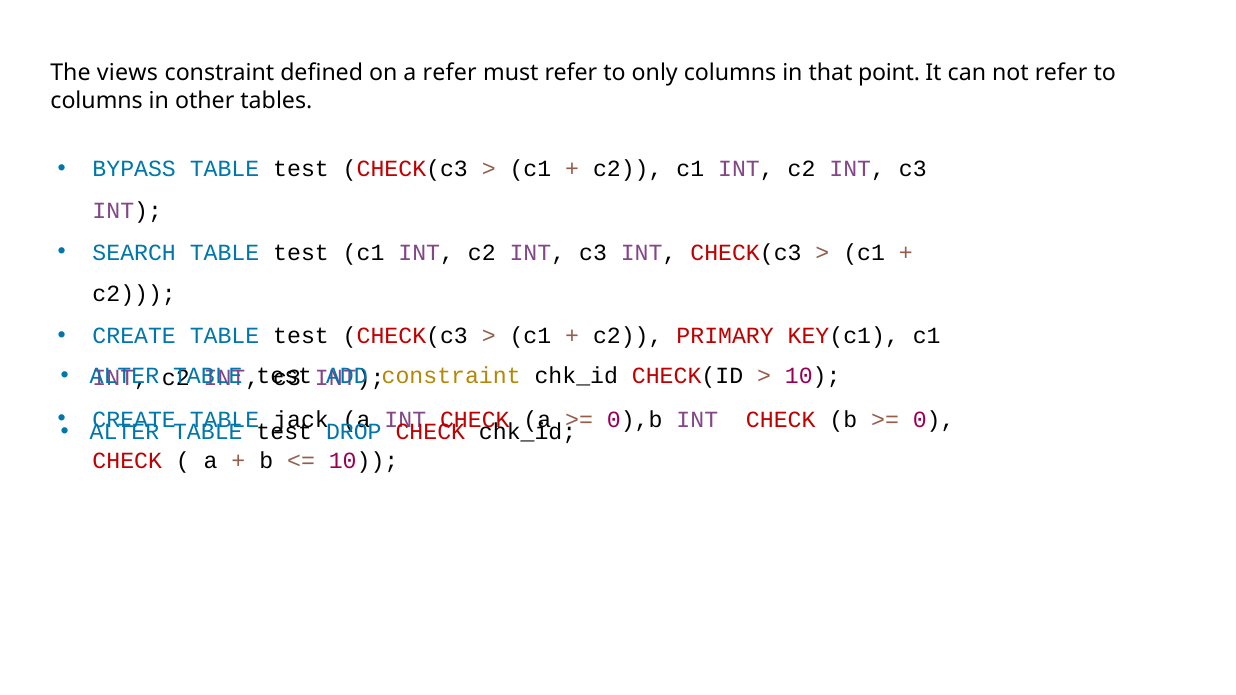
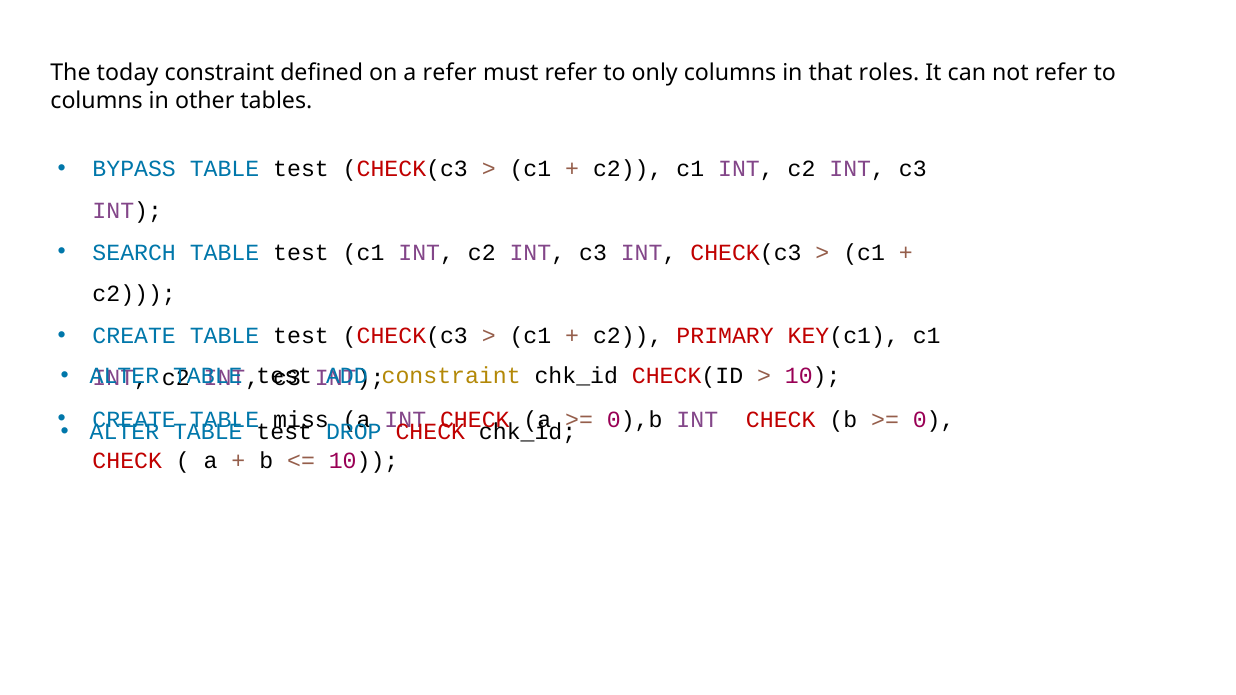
views: views -> today (128, 73)
point: point -> roles (889, 73)
jack: jack -> miss (301, 420)
